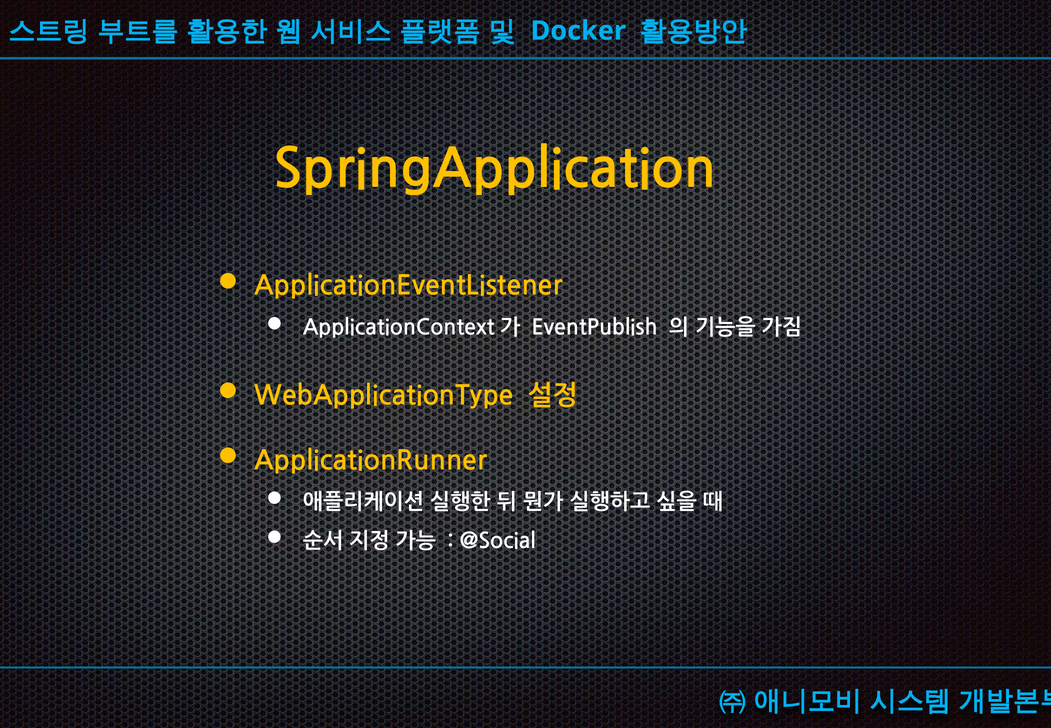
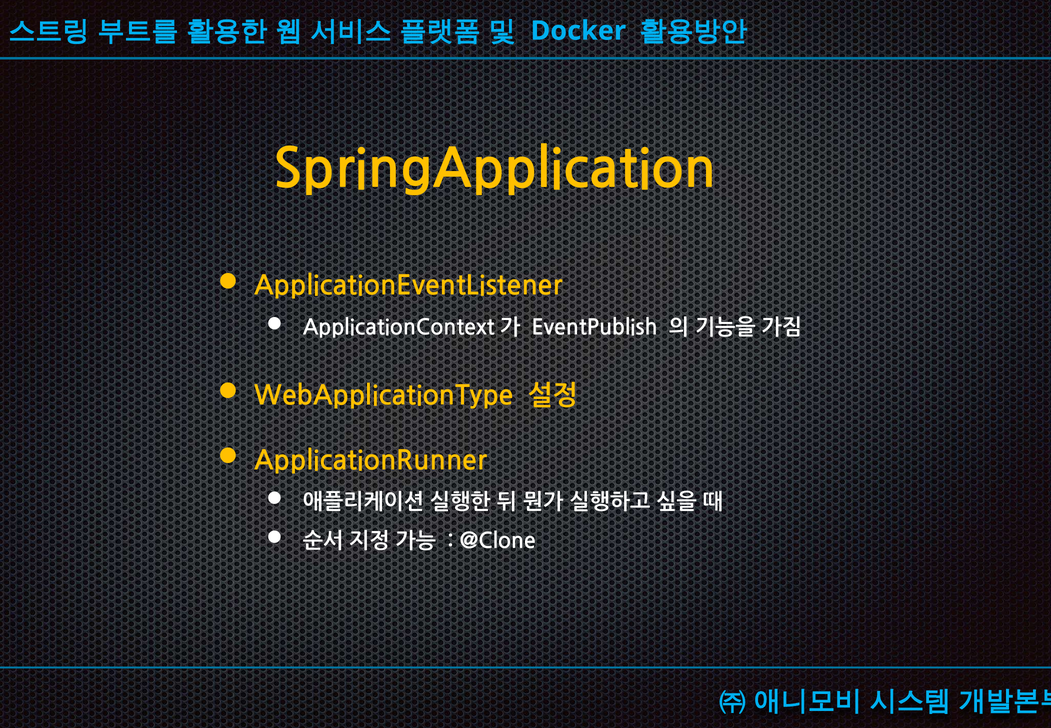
@Social: @Social -> @Clone (498, 541)
